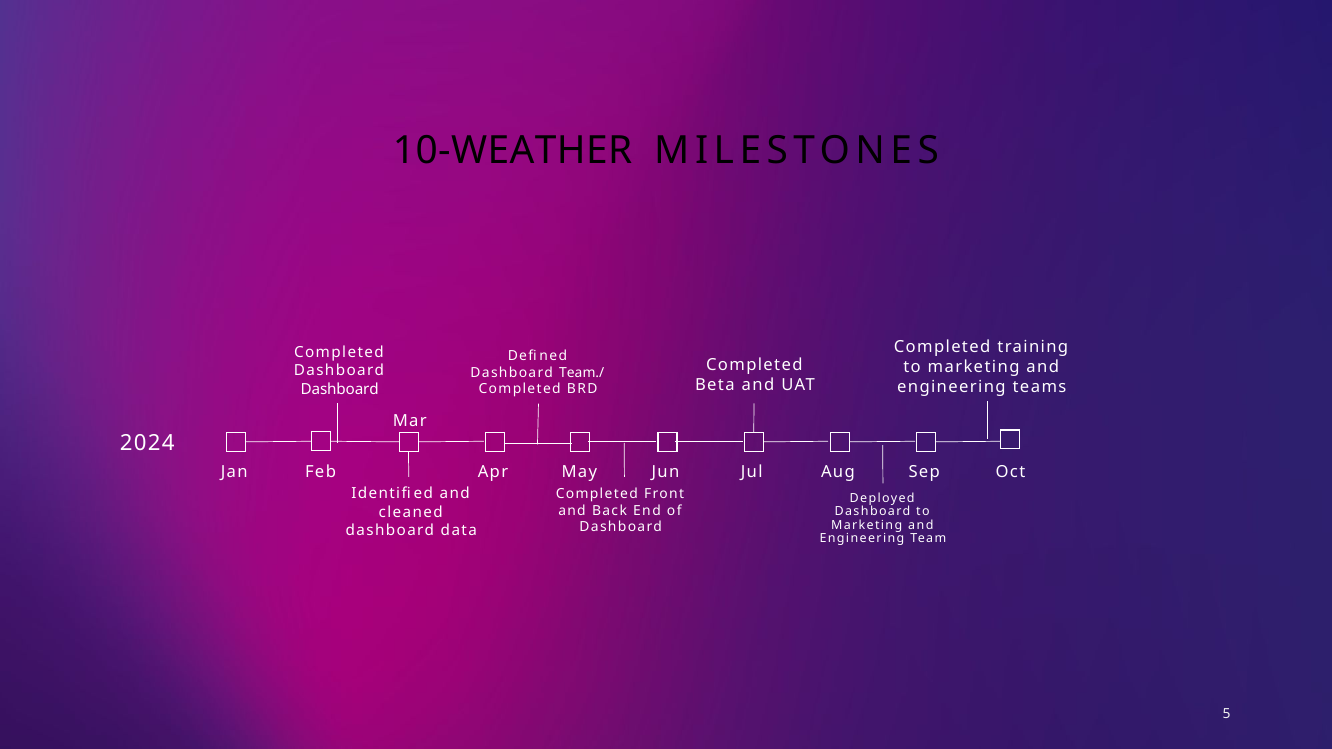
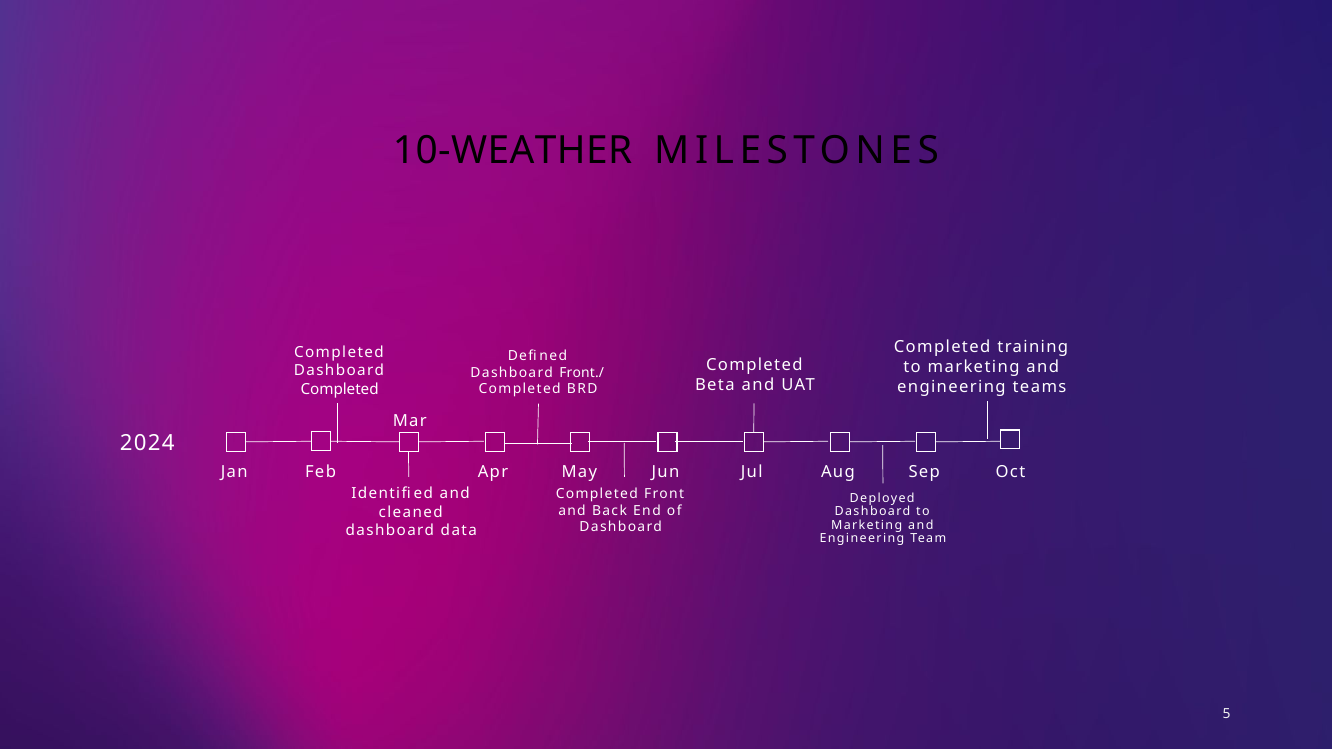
Team./: Team./ -> Front./ (582, 373)
Dashboard: Dashboard -> Completed (340, 389)
